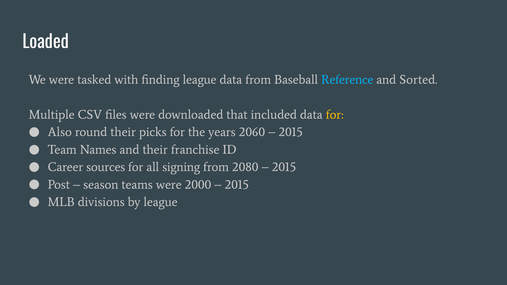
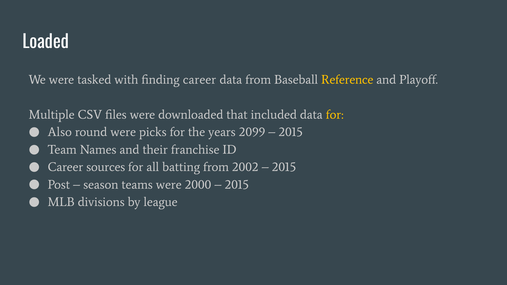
finding league: league -> career (199, 80)
Reference colour: light blue -> yellow (347, 80)
Sorted: Sorted -> Playoff (419, 80)
round their: their -> were (123, 132)
2060: 2060 -> 2099 (252, 132)
signing: signing -> batting (181, 167)
2080: 2080 -> 2002 (245, 167)
